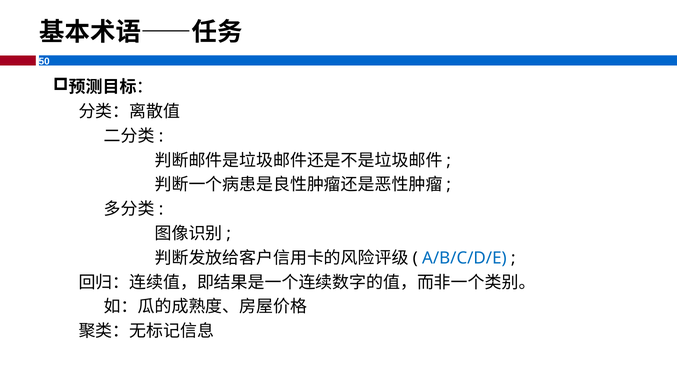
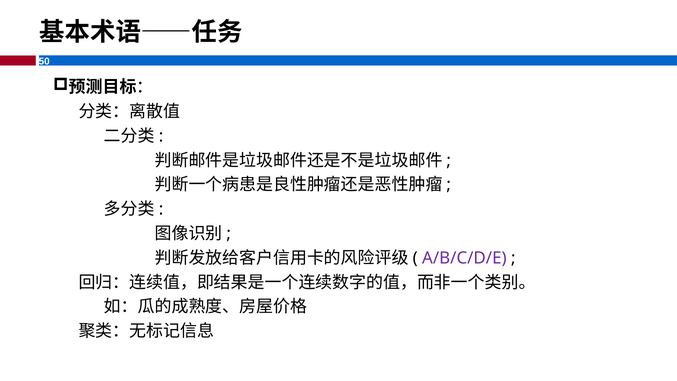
A/B/C/D/E colour: blue -> purple (464, 258)
